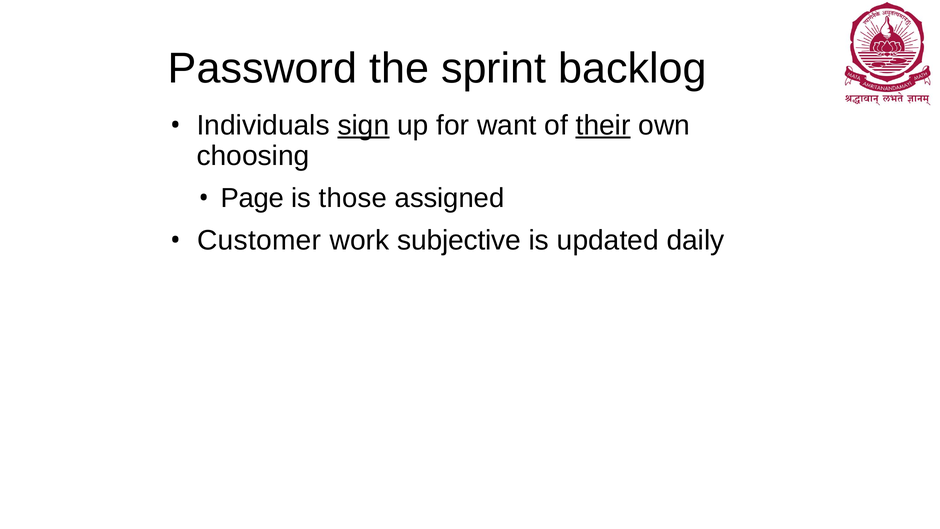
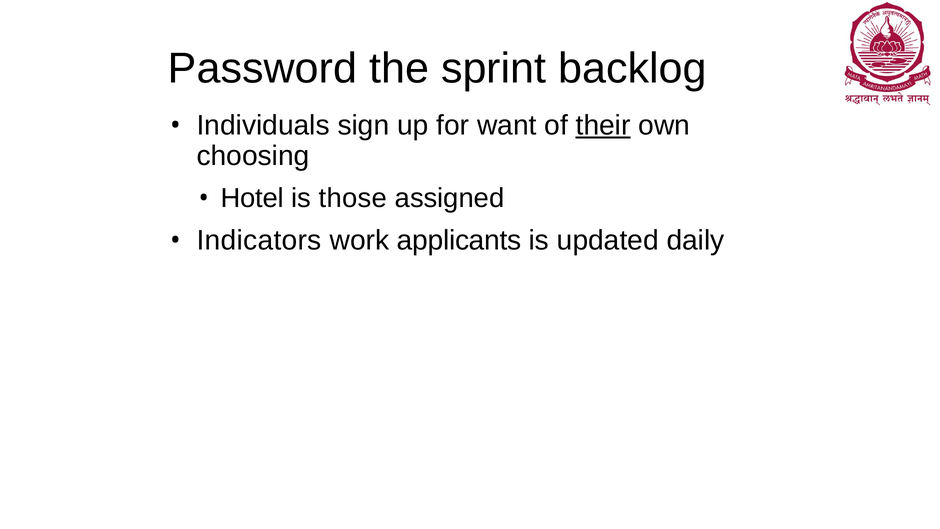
sign underline: present -> none (363, 125)
Page: Page -> Hotel (252, 198)
Customer: Customer -> Indicators (259, 241)
subjective: subjective -> applicants (459, 241)
